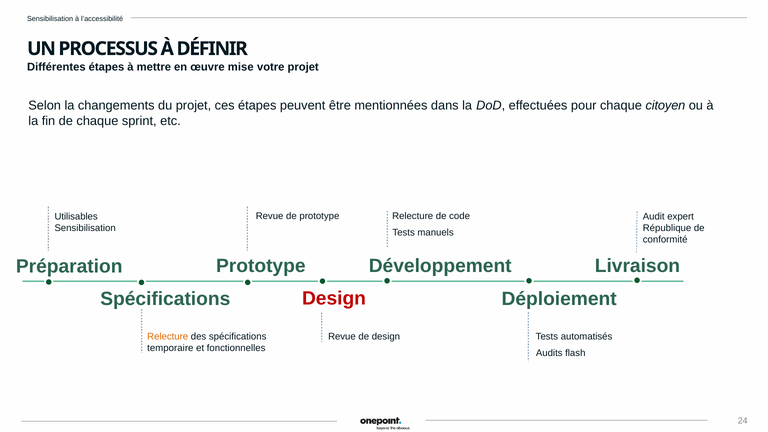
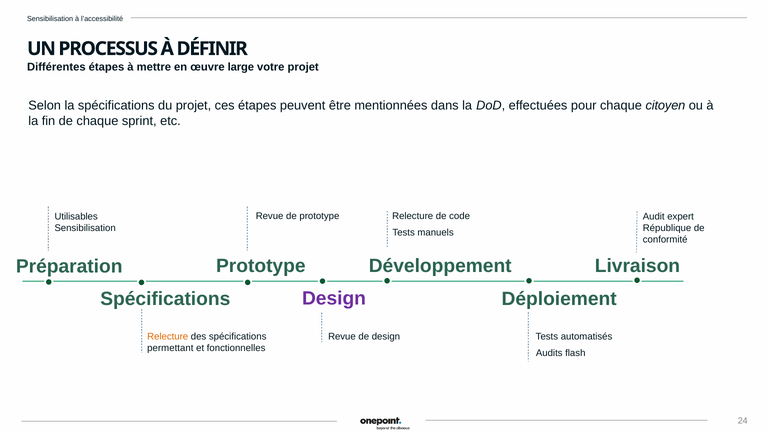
mise: mise -> large (241, 67)
la changements: changements -> spécifications (116, 105)
Design colour: red -> purple (334, 298)
temporaire: temporaire -> permettant (170, 348)
